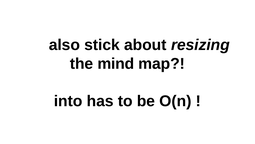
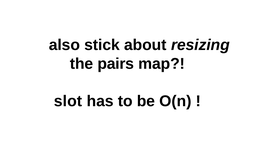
mind: mind -> pairs (116, 63)
into: into -> slot (68, 101)
